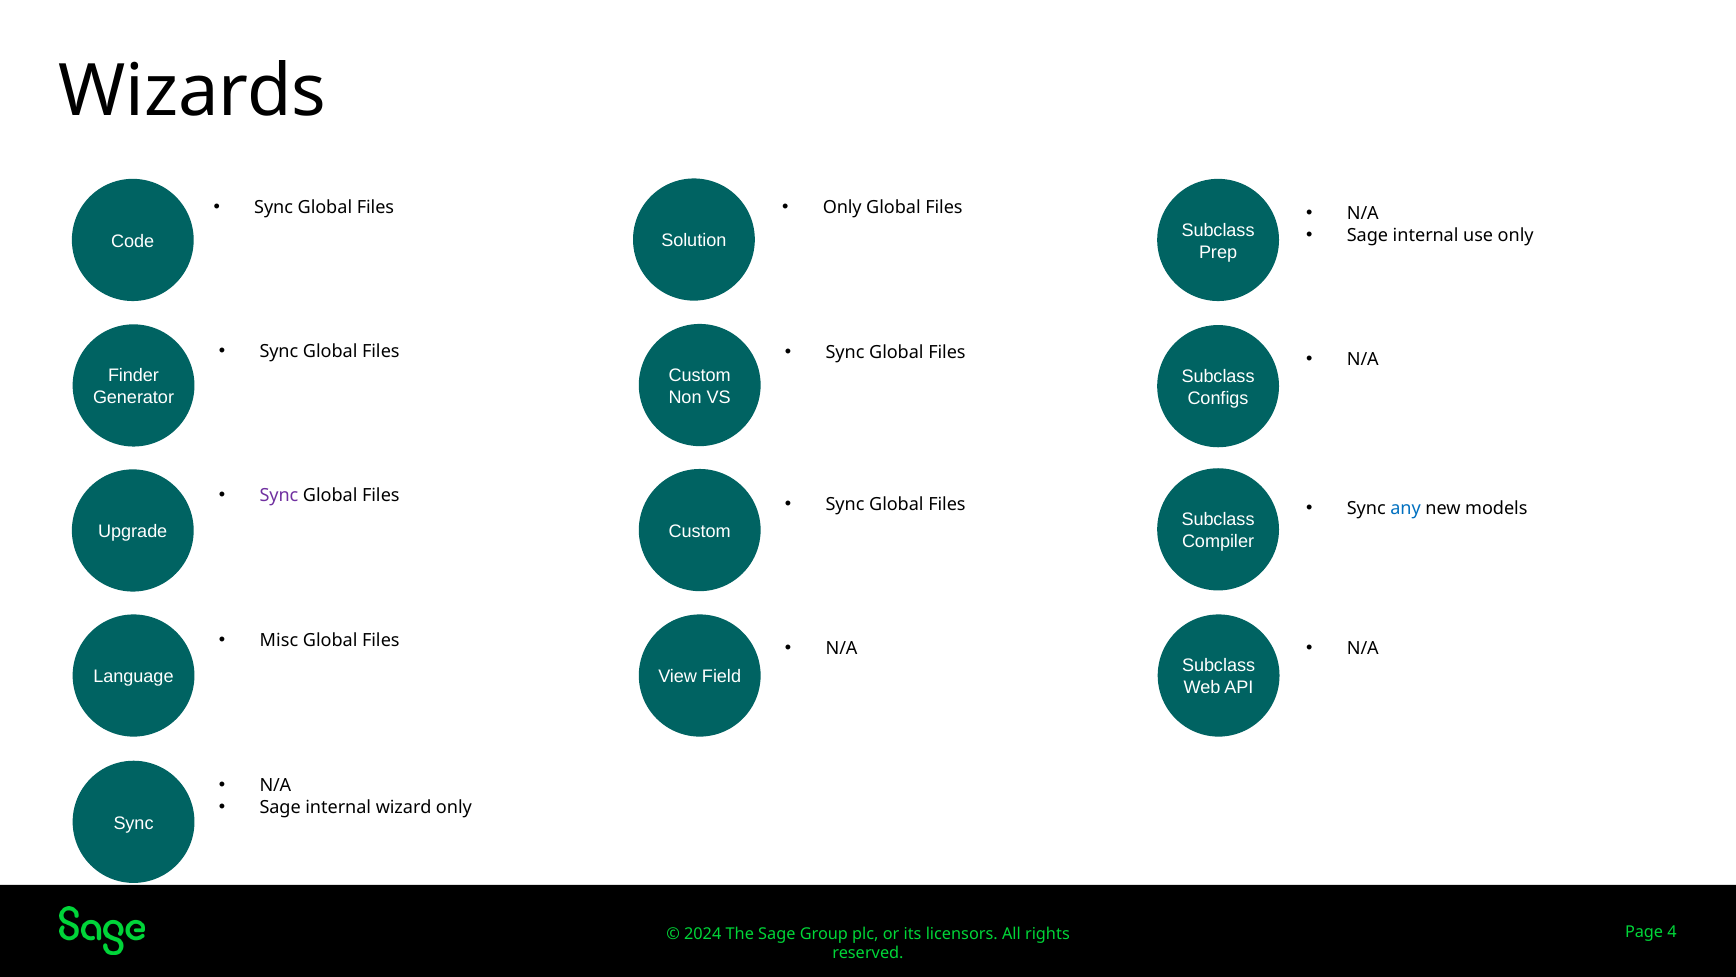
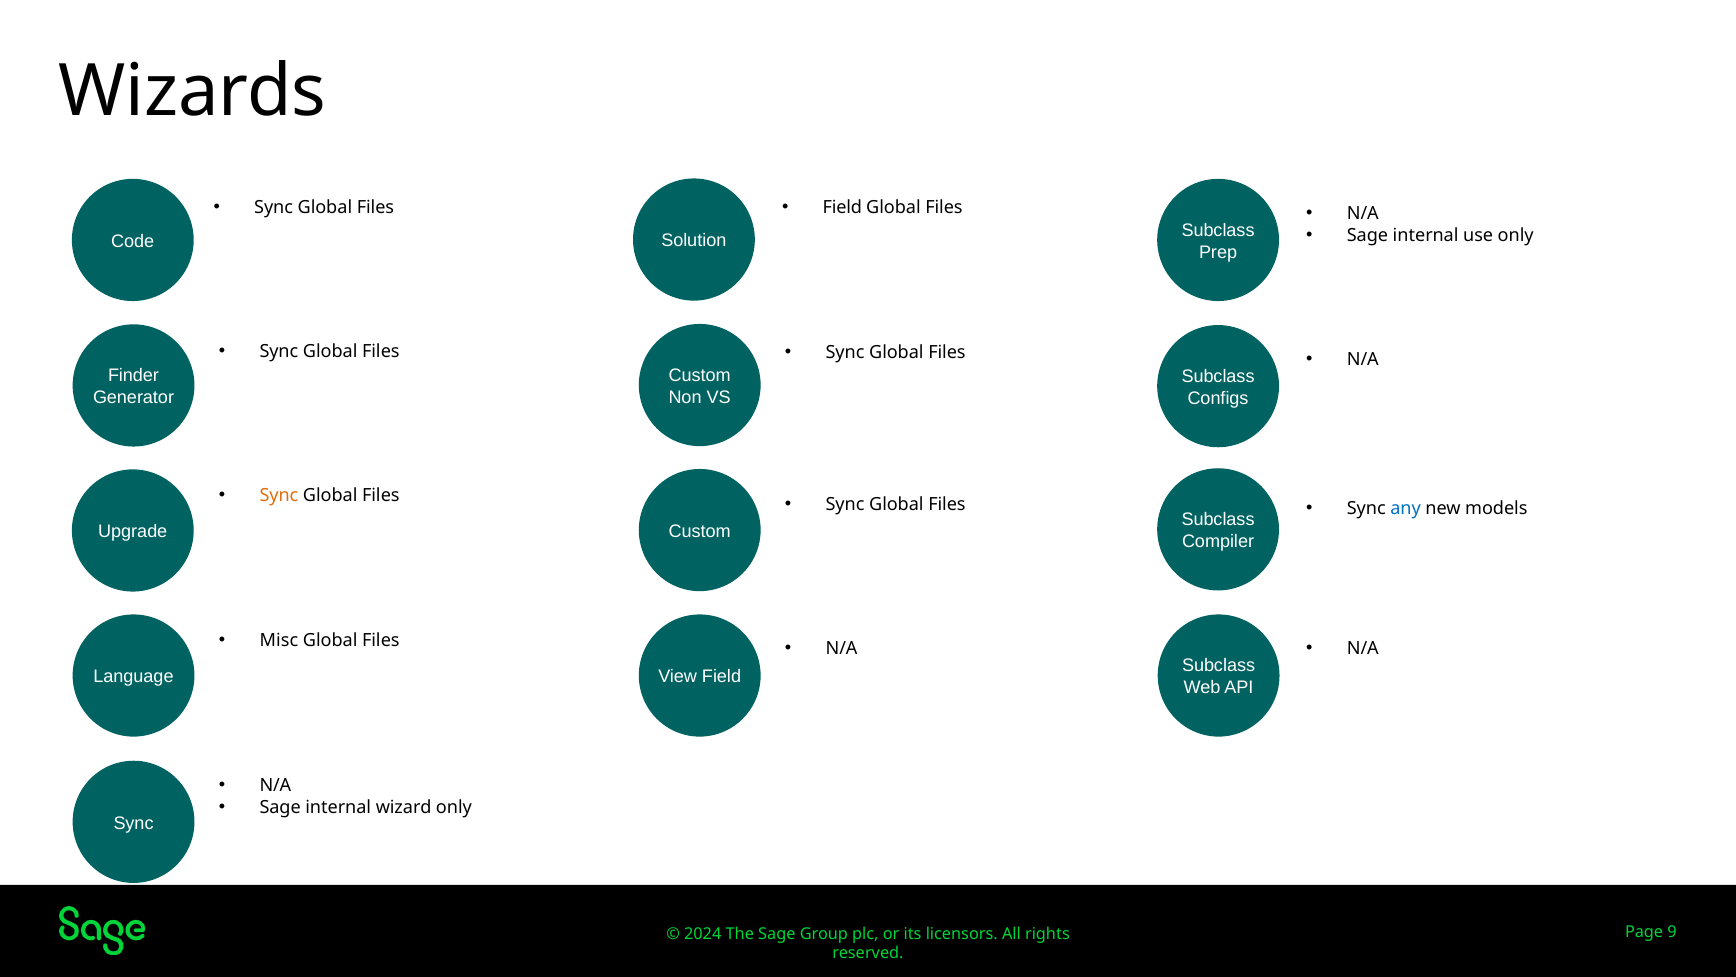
Only: Only -> Field (842, 208)
Sync colour: purple -> orange (279, 496)
4: 4 -> 9 (1672, 932)
